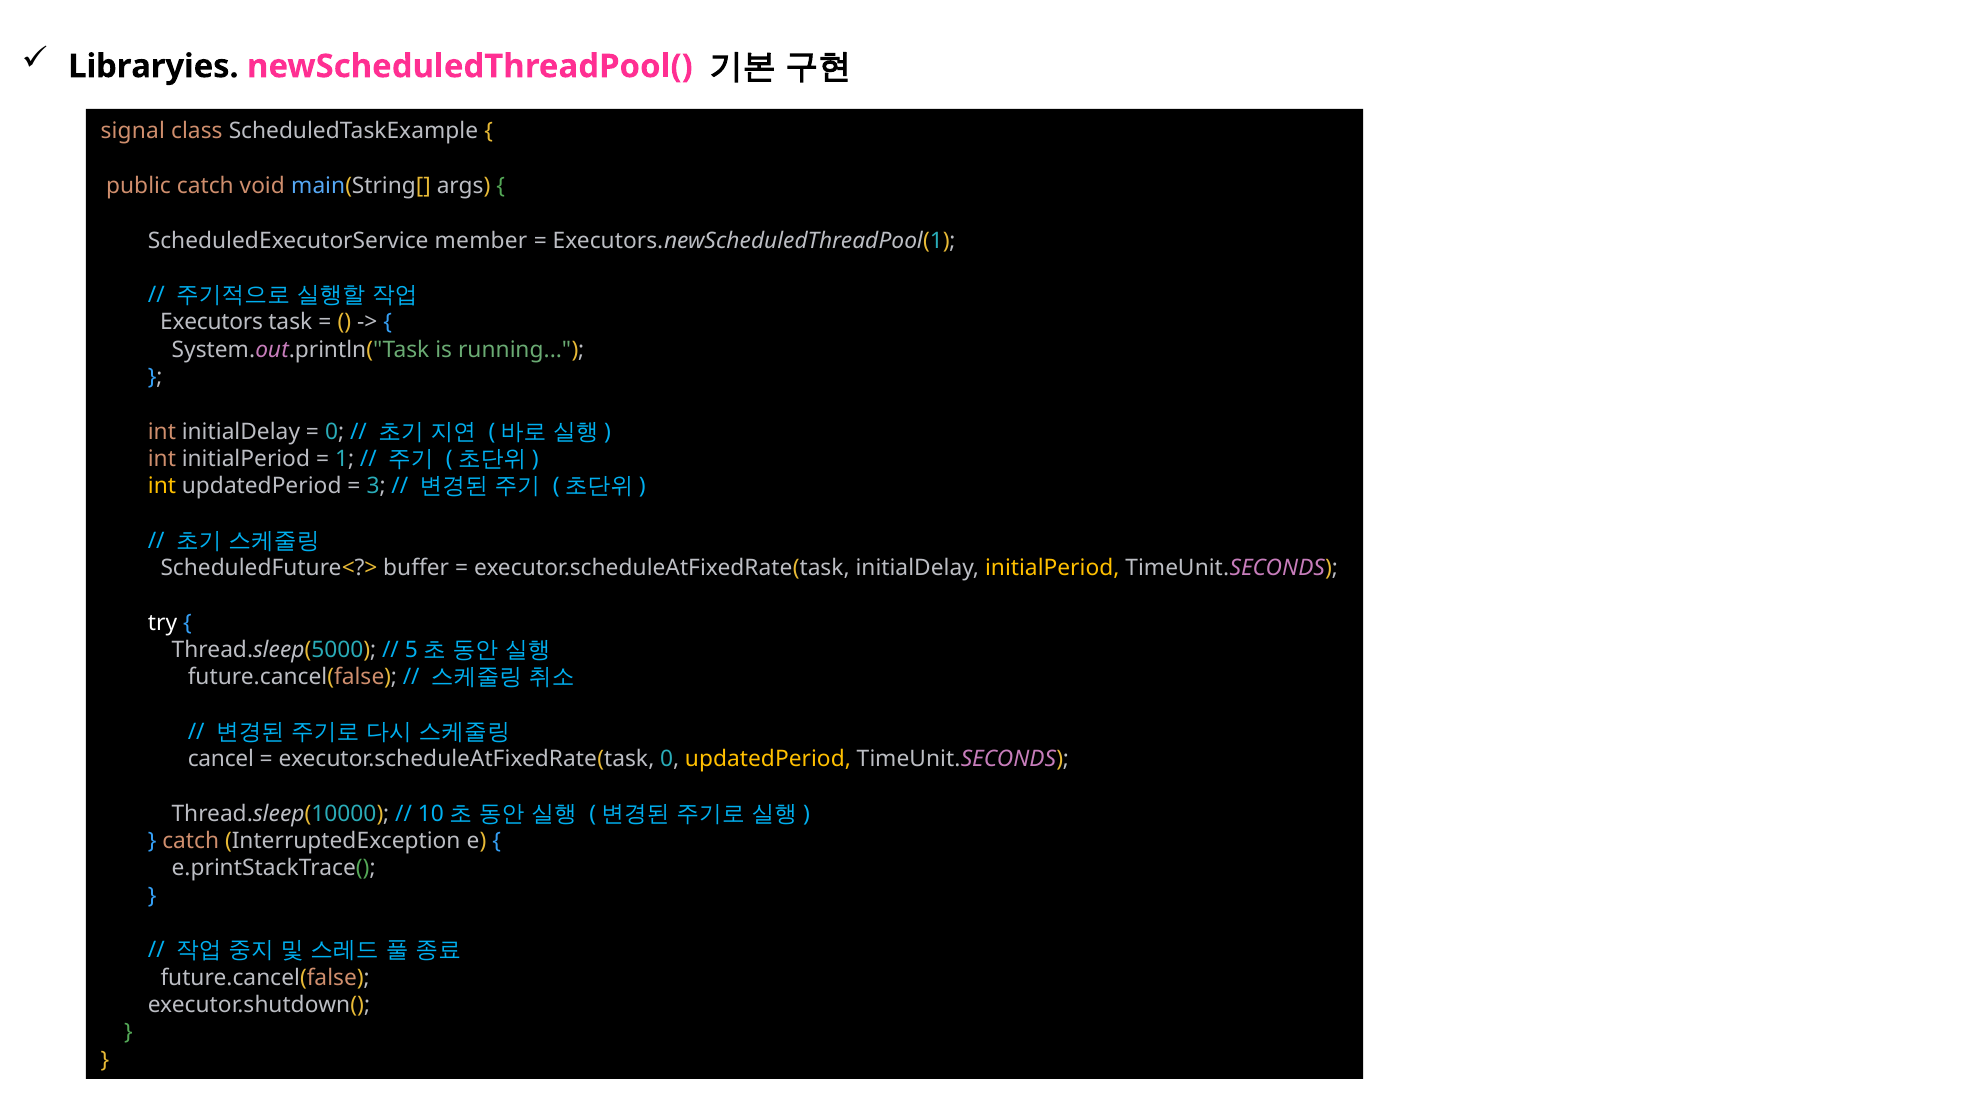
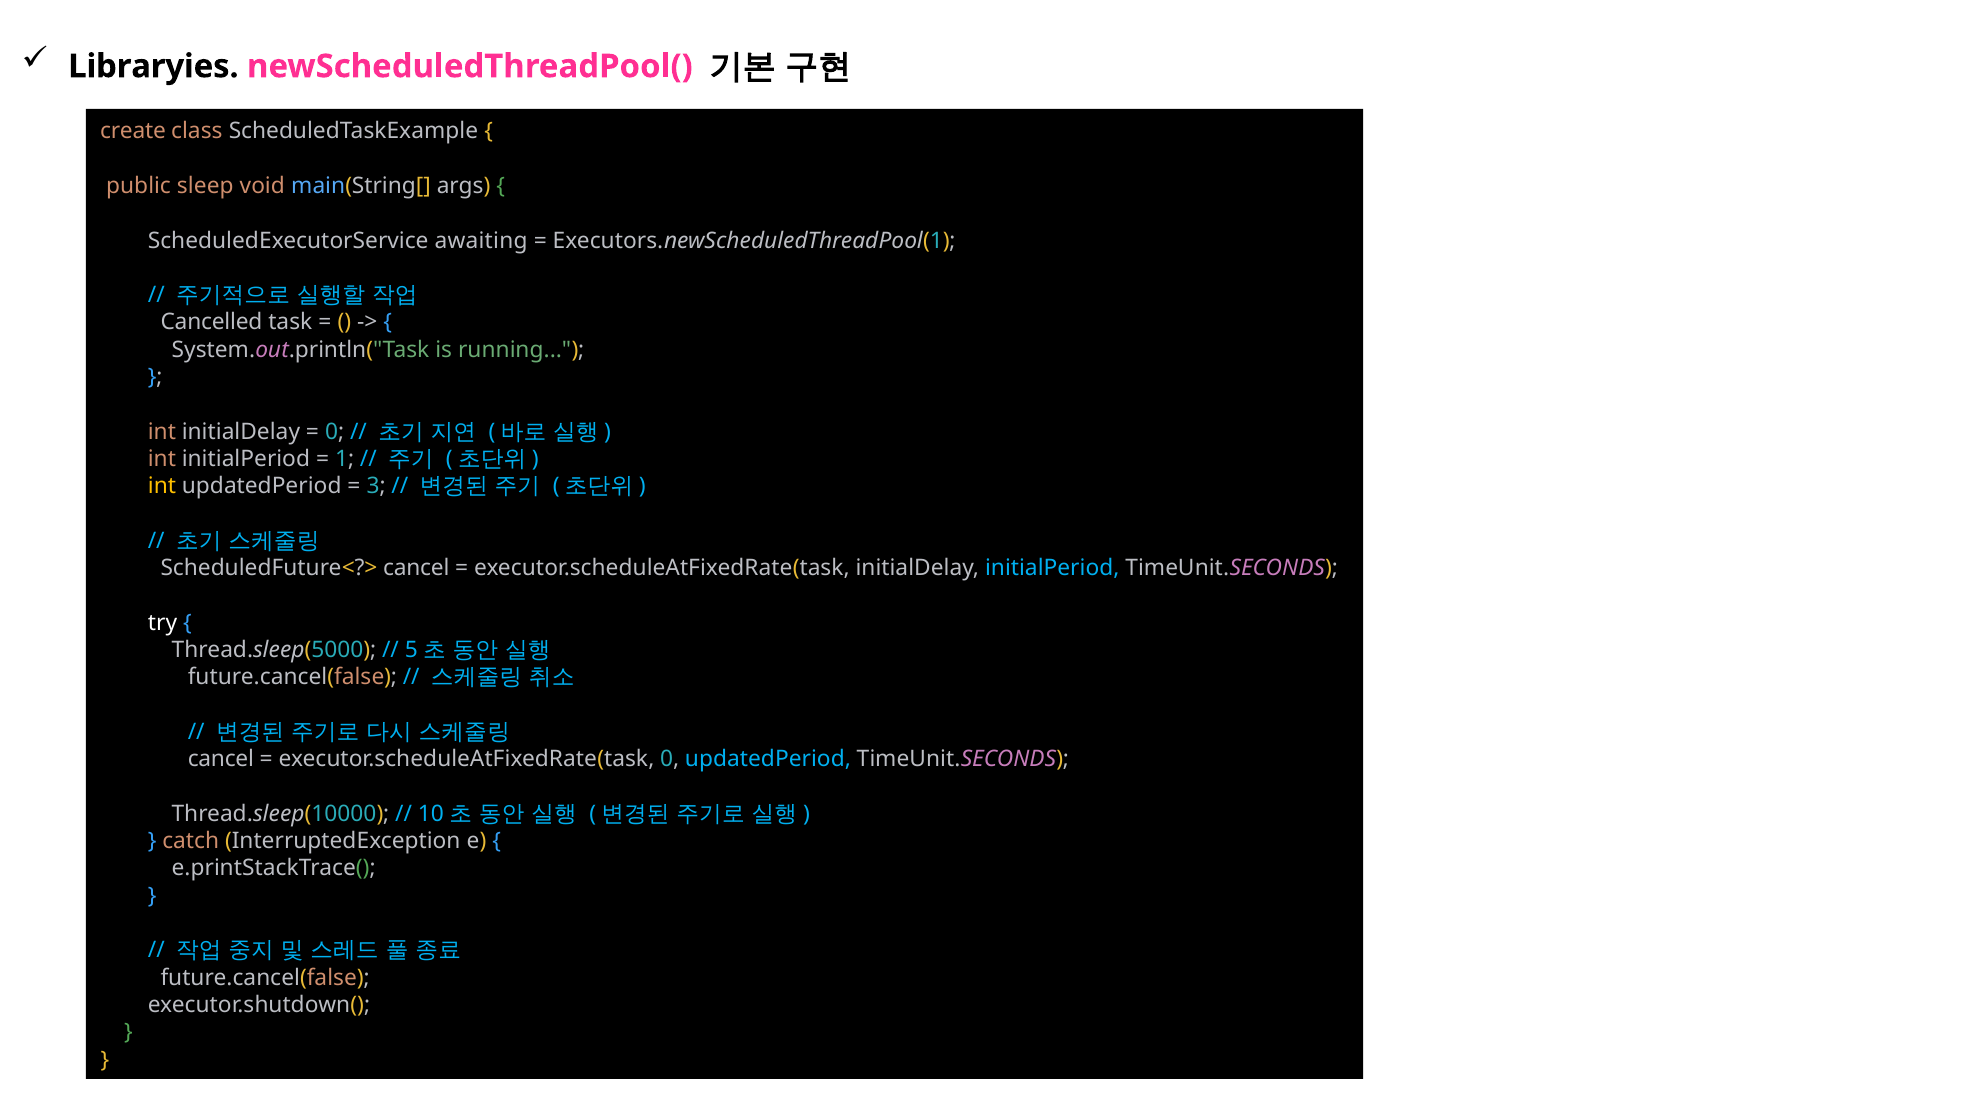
signal: signal -> create (133, 131)
public catch: catch -> sleep (205, 186)
member: member -> awaiting (481, 241)
Executors: Executors -> Cancelled (211, 322)
ScheduledFuture<?> buffer: buffer -> cancel (416, 568)
initialPeriod colour: yellow -> light blue (1052, 568)
updatedPeriod colour: yellow -> light blue (768, 759)
